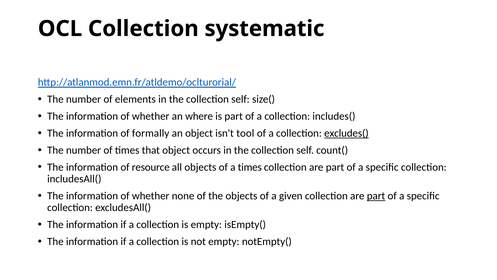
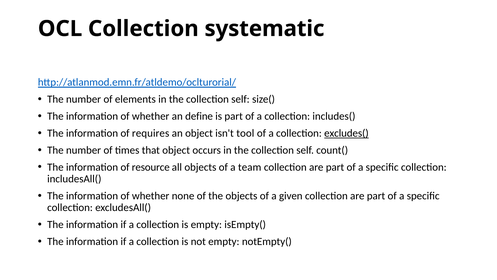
where: where -> define (199, 116)
formally: formally -> requires (151, 133)
a times: times -> team (250, 167)
part underline: present -> none (376, 196)
